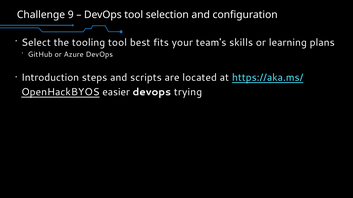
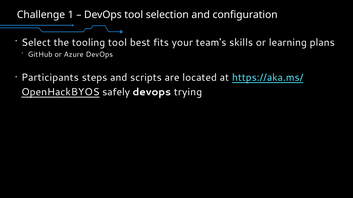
9: 9 -> 1 (71, 15)
Introduction: Introduction -> Participants (50, 78)
easier: easier -> safely (116, 92)
